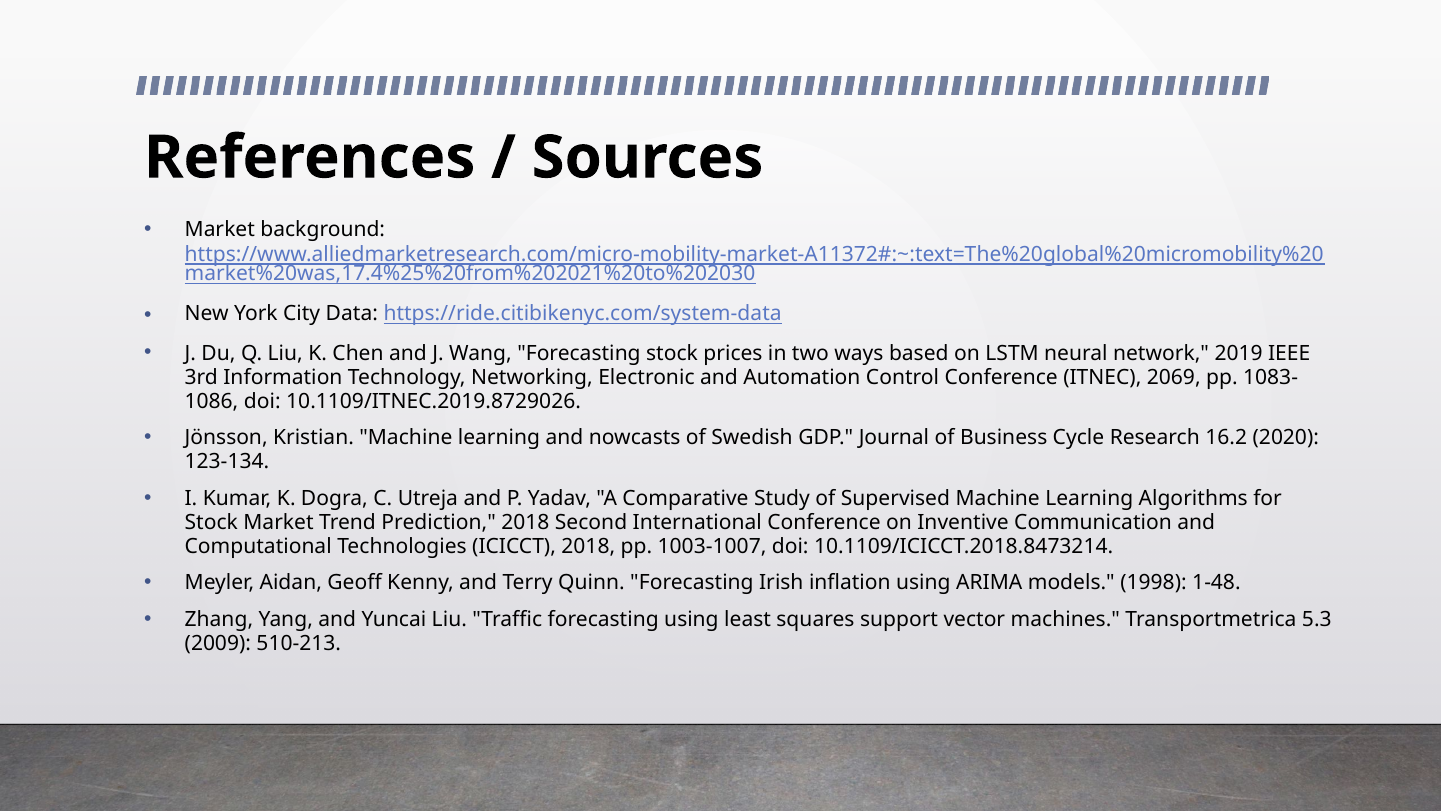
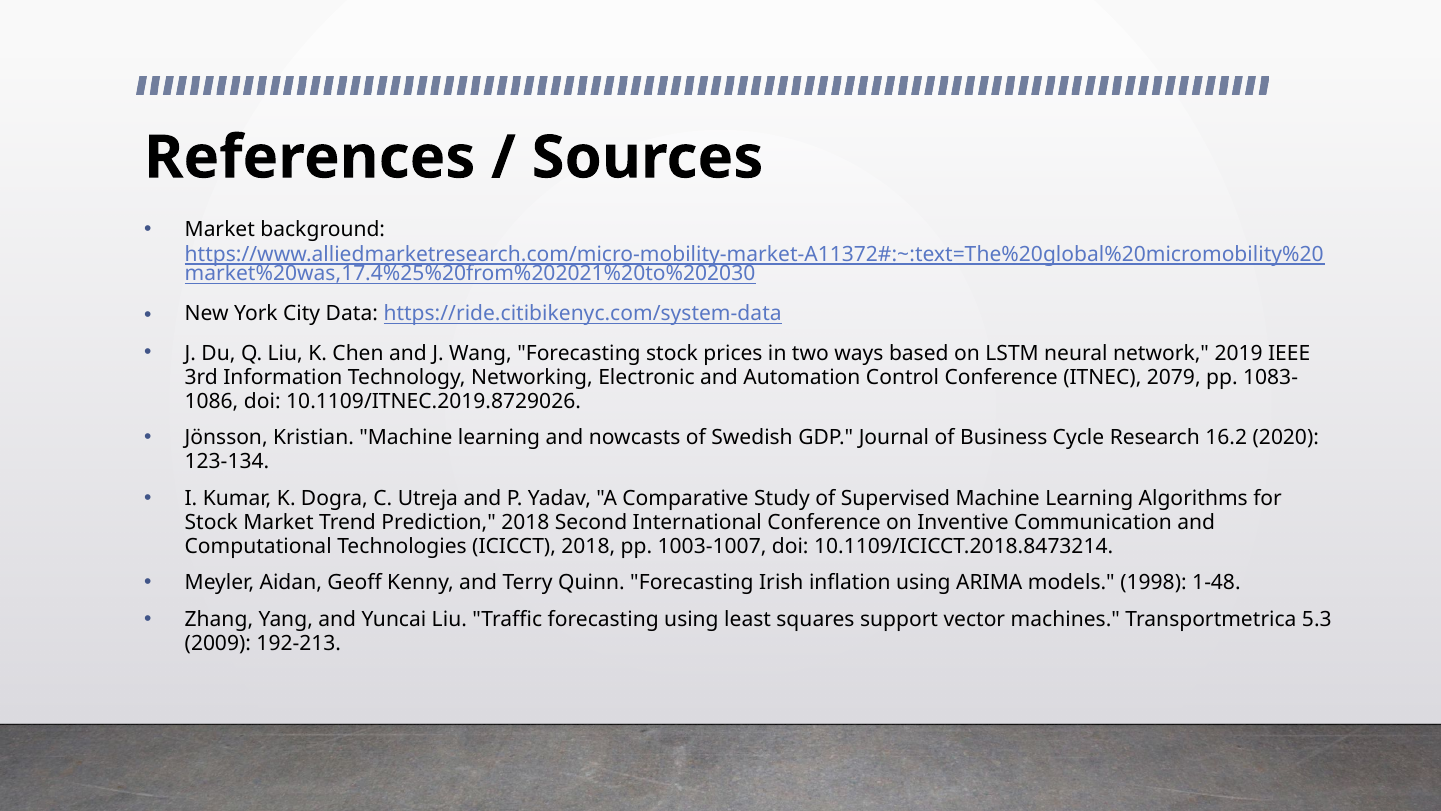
2069: 2069 -> 2079 (1174, 377)
510-213: 510-213 -> 192-213 (299, 643)
